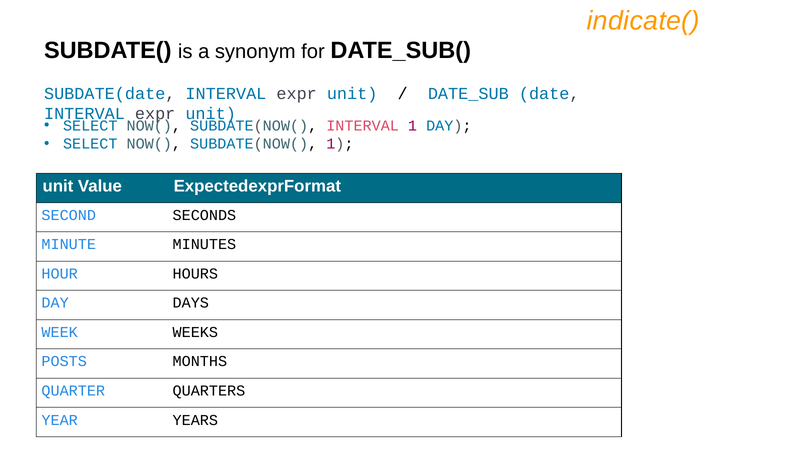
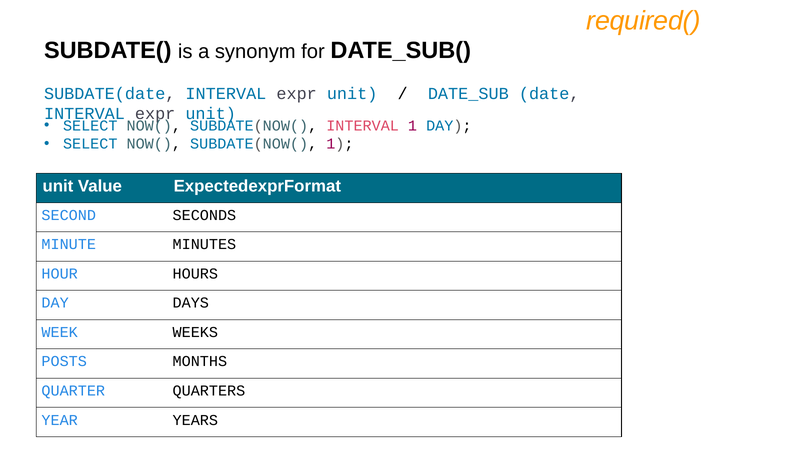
indicate(: indicate( -> required( (643, 21)
